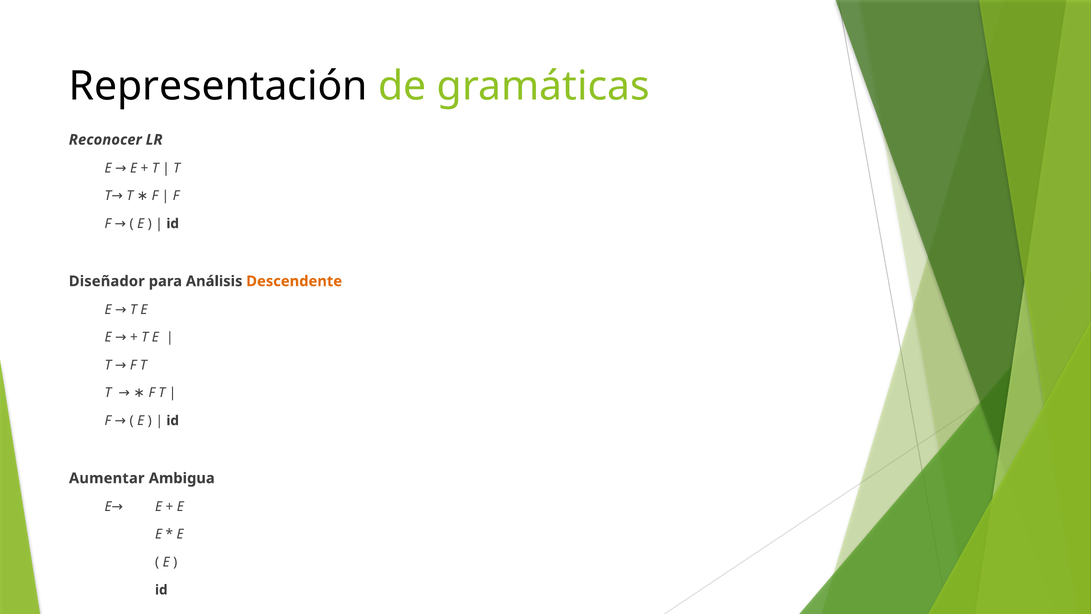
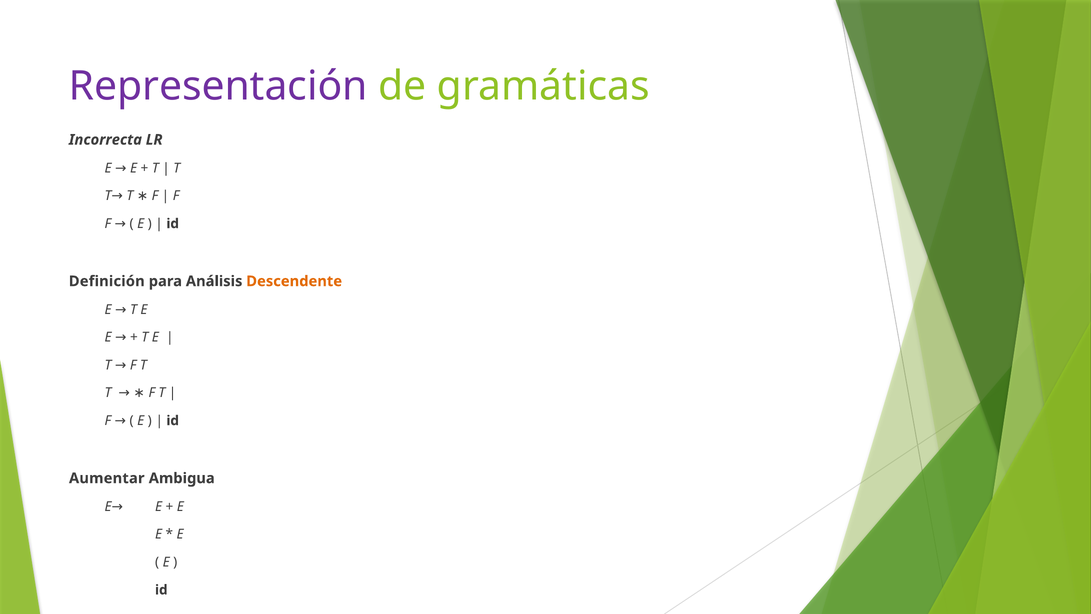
Representación colour: black -> purple (218, 86)
Reconocer: Reconocer -> Incorrecta (105, 140)
Diseñador: Diseñador -> Definición (107, 281)
